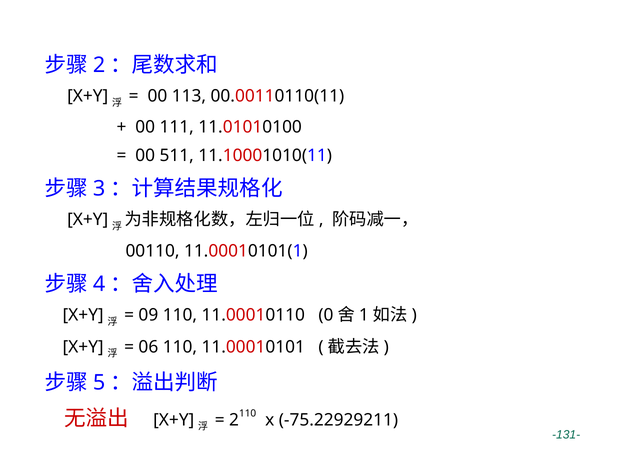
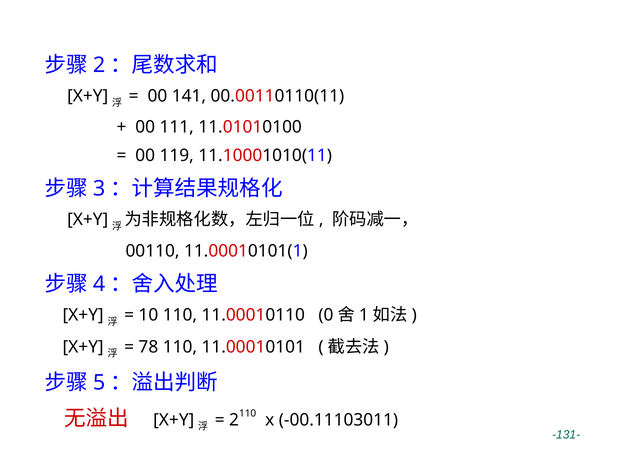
113: 113 -> 141 (189, 96)
511: 511 -> 119 (177, 155)
09: 09 -> 10 (148, 315)
06: 06 -> 78 (148, 347)
-75.22929211: -75.22929211 -> -00.11103011 (338, 420)
